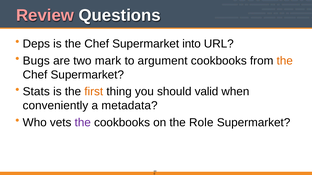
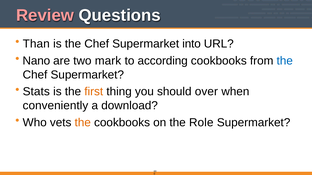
Deps: Deps -> Than (36, 44)
Bugs: Bugs -> Nano (36, 61)
argument: argument -> according (163, 61)
the colour: orange -> blue (285, 61)
valid: valid -> over (206, 92)
metadata: metadata -> download (130, 106)
the colour: purple -> orange (83, 123)
